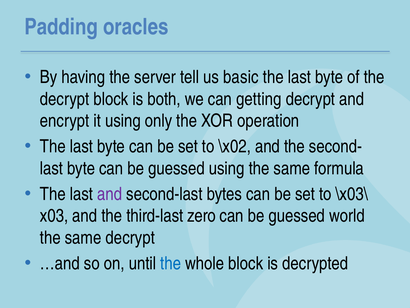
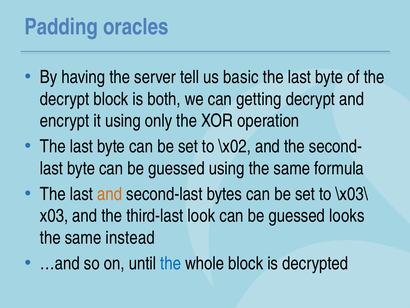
and colour: purple -> orange (110, 194)
zero: zero -> look (201, 216)
world: world -> looks (347, 216)
same decrypt: decrypt -> instead (130, 238)
